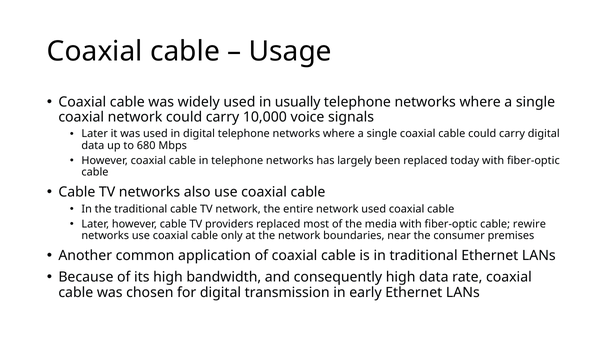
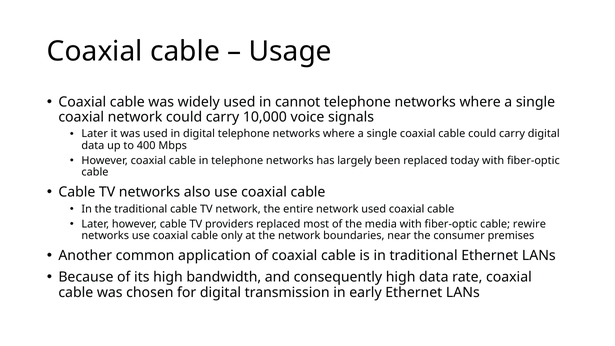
usually: usually -> cannot (298, 102)
680: 680 -> 400 (146, 146)
